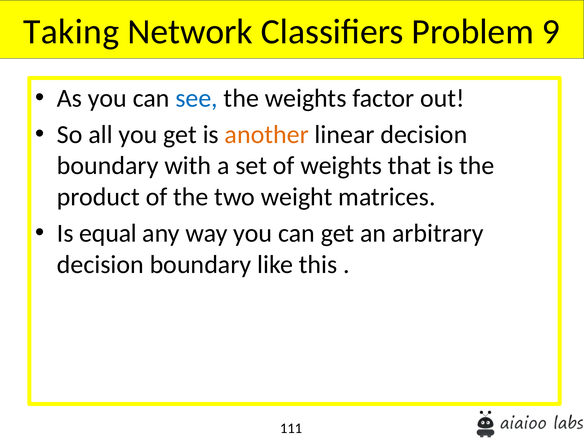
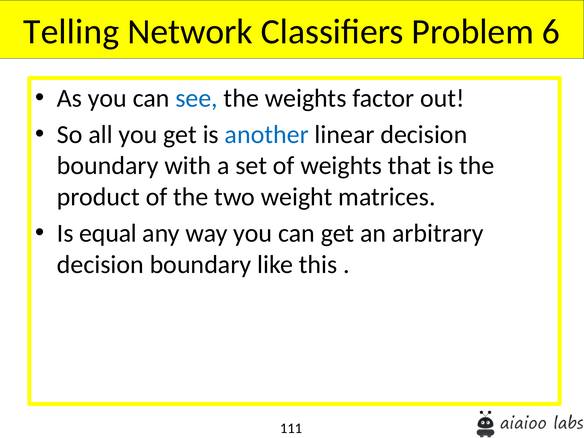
Taking: Taking -> Telling (71, 32)
9: 9 -> 6 (551, 32)
another colour: orange -> blue (267, 135)
